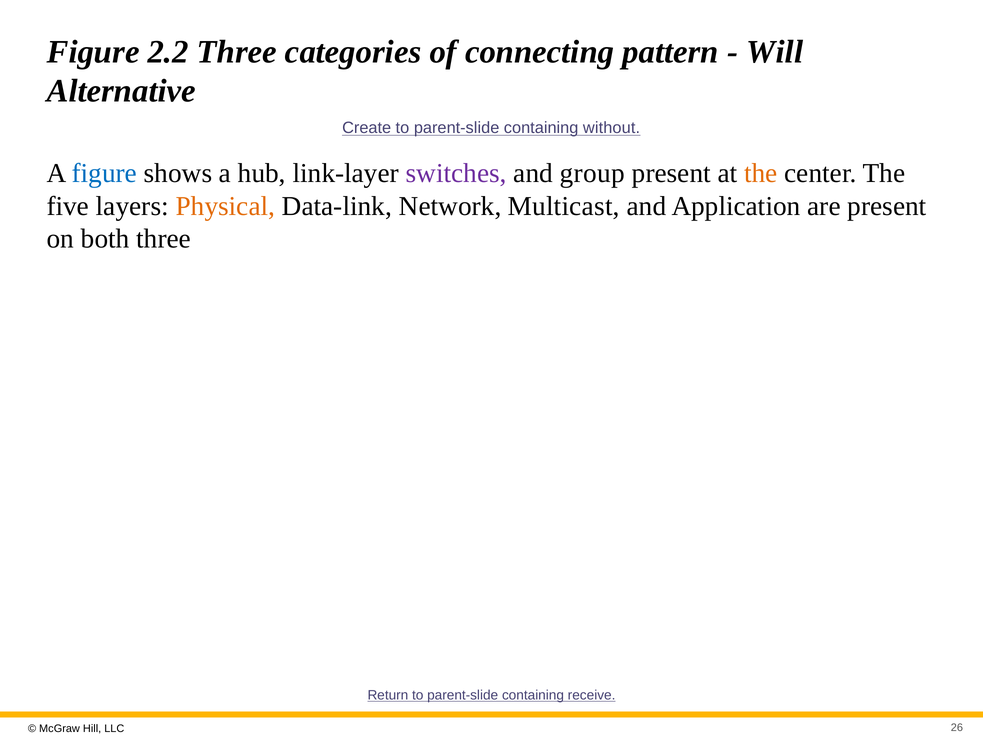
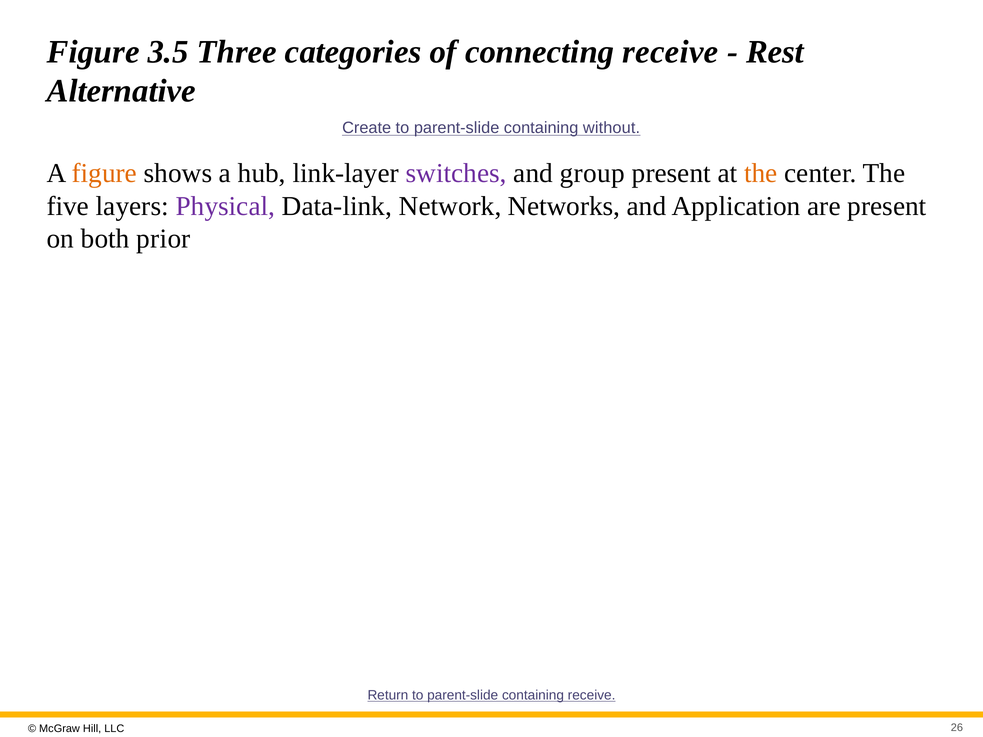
2.2: 2.2 -> 3.5 (168, 52)
connecting pattern: pattern -> receive (670, 52)
Will: Will -> Rest (775, 52)
figure colour: blue -> orange (104, 173)
Physical colour: orange -> purple (225, 206)
Multicast: Multicast -> Networks (564, 206)
both three: three -> prior (163, 239)
